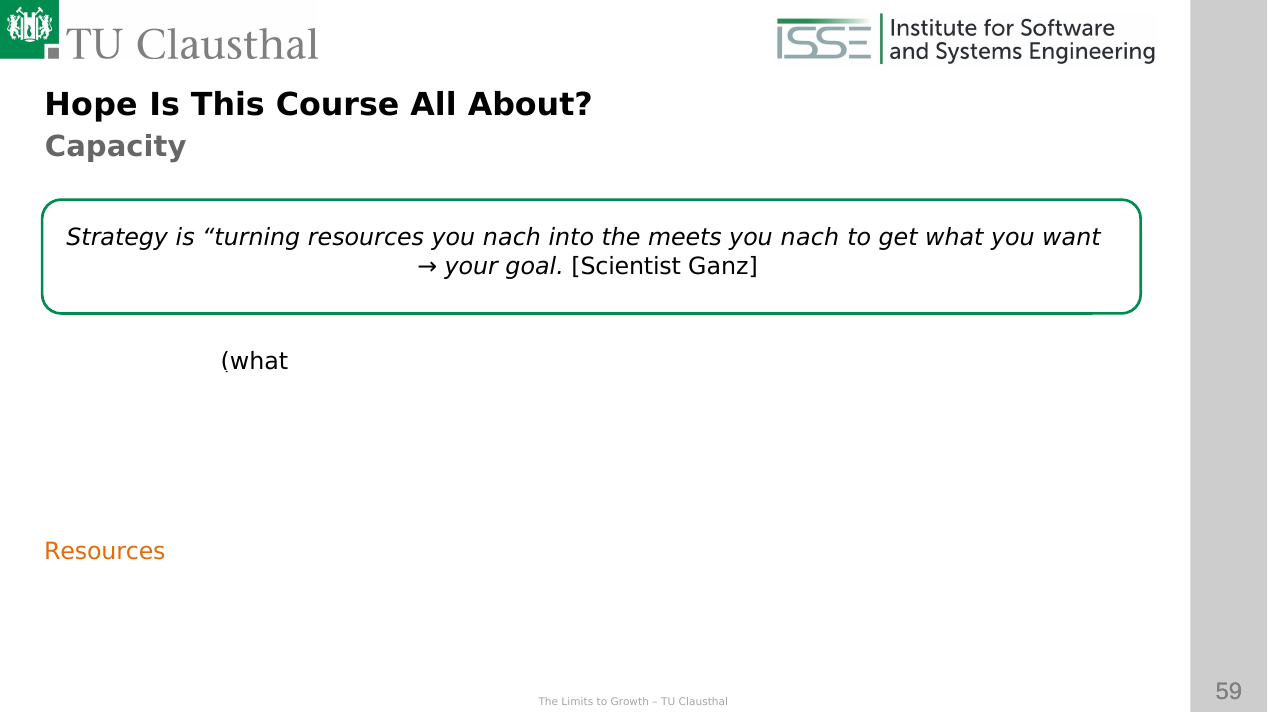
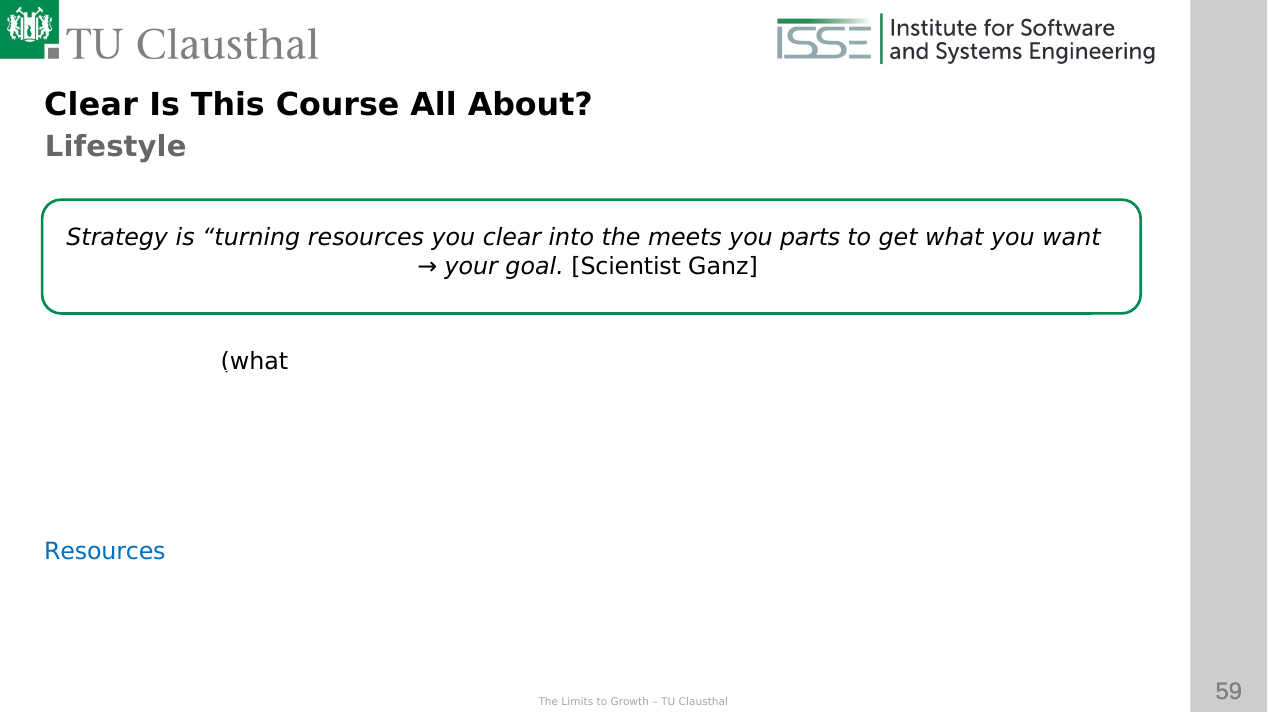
Hope: Hope -> Clear (91, 105)
Capacity: Capacity -> Lifestyle (116, 147)
resources you nach: nach -> clear (512, 238)
nach: nach -> parts (810, 238)
Resources colour: orange -> blue (105, 552)
